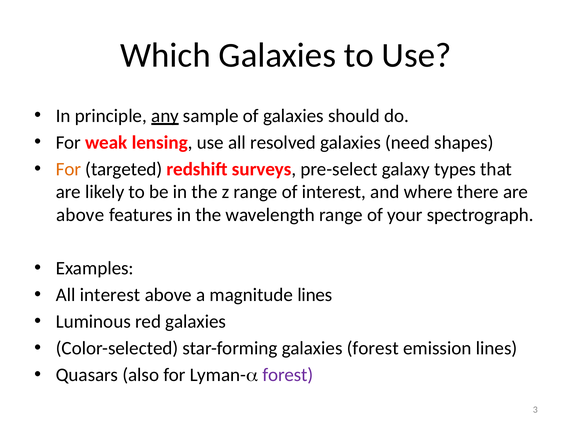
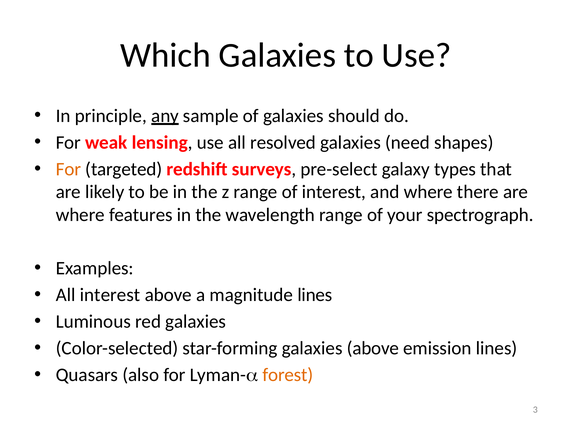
above: above -> where (80, 215)
galaxies forest: forest -> above (373, 348)
forest colour: purple -> orange (288, 375)
